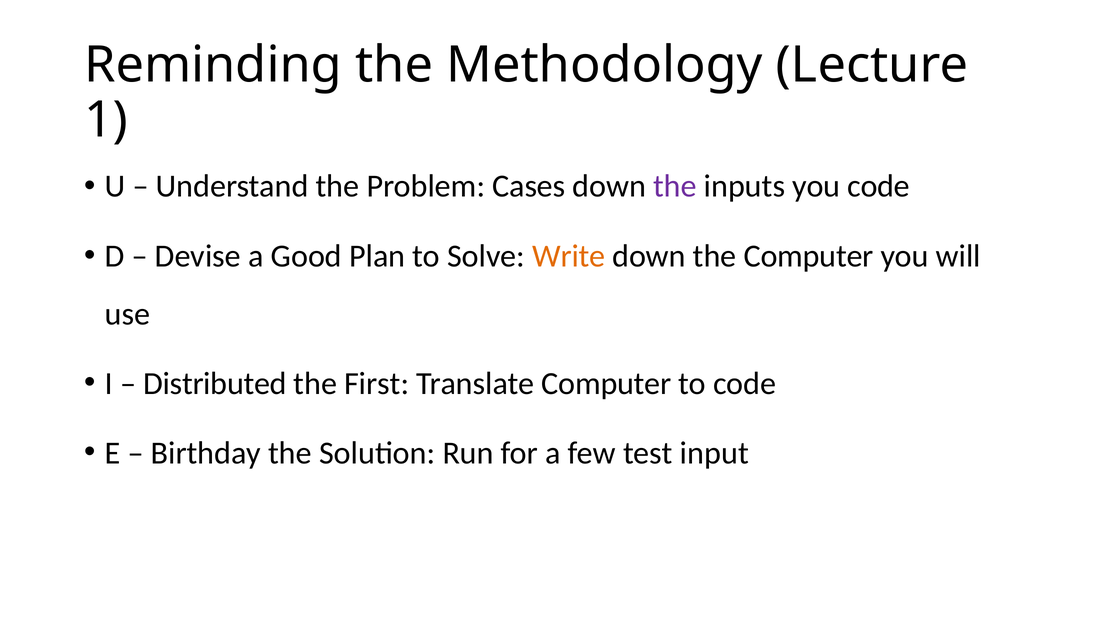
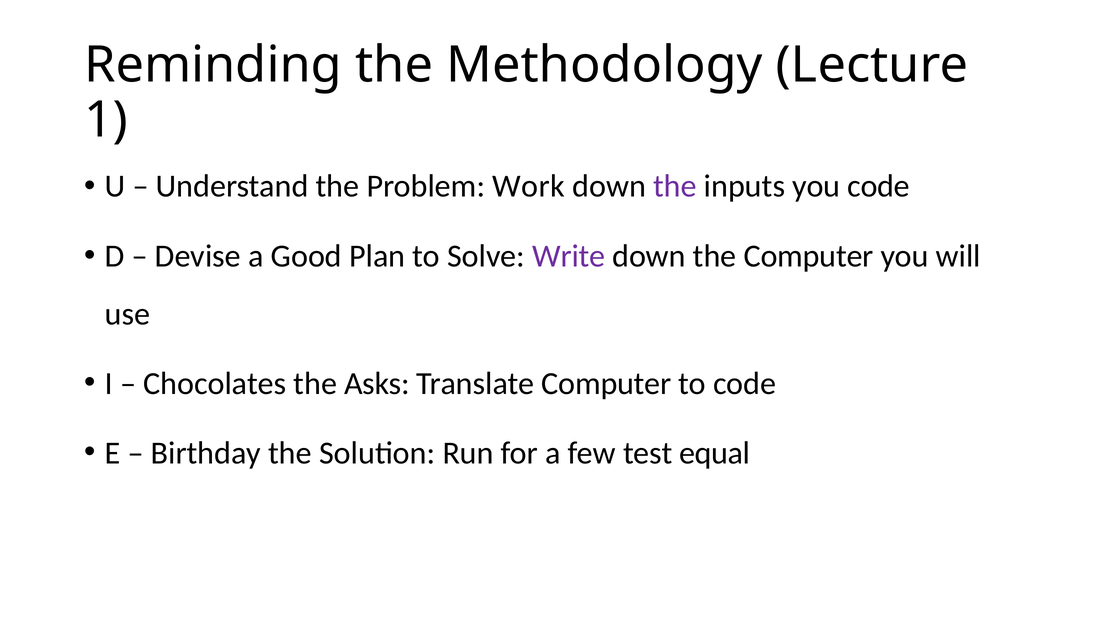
Cases: Cases -> Work (529, 186)
Write colour: orange -> purple (569, 256)
Distributed: Distributed -> Chocolates (215, 384)
First: First -> Asks (377, 384)
input: input -> equal (715, 453)
